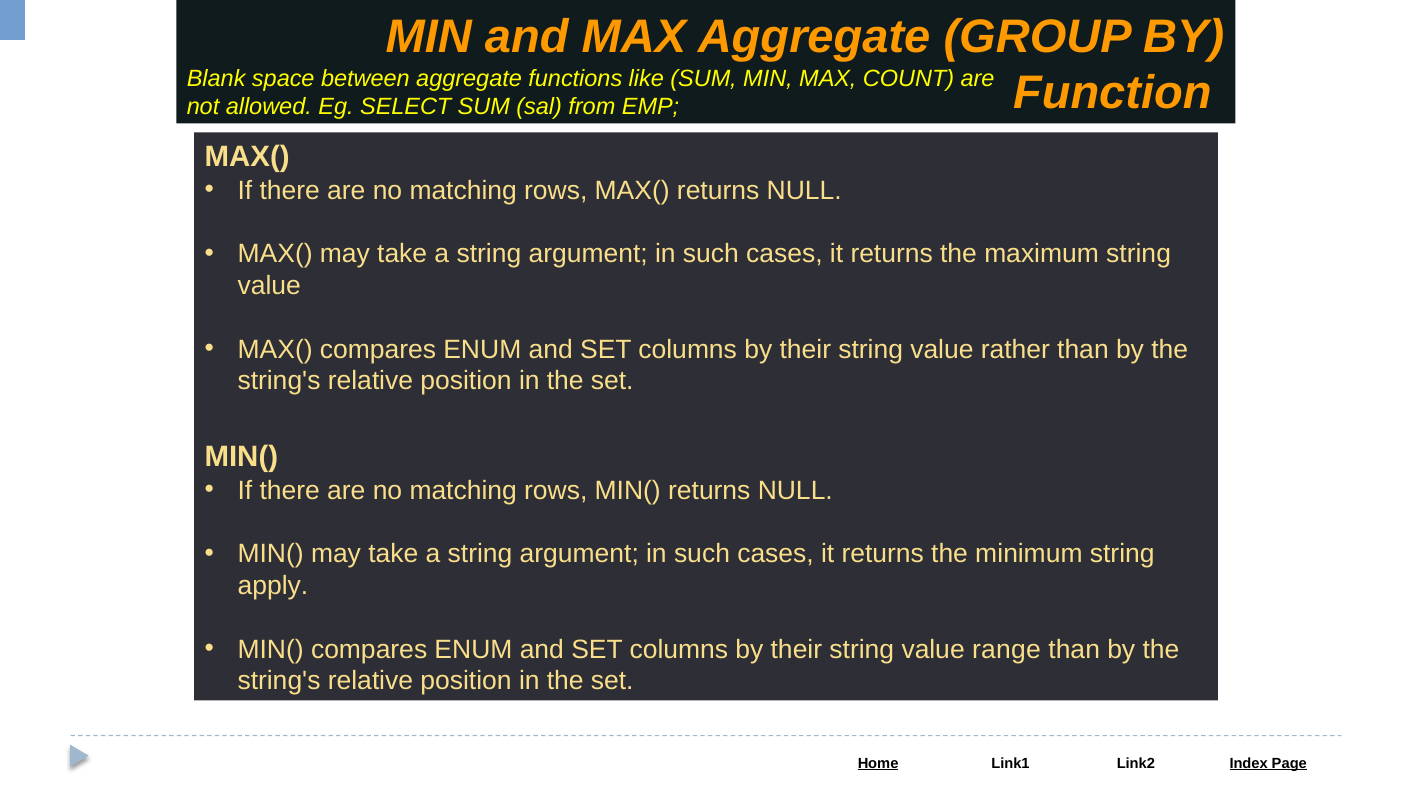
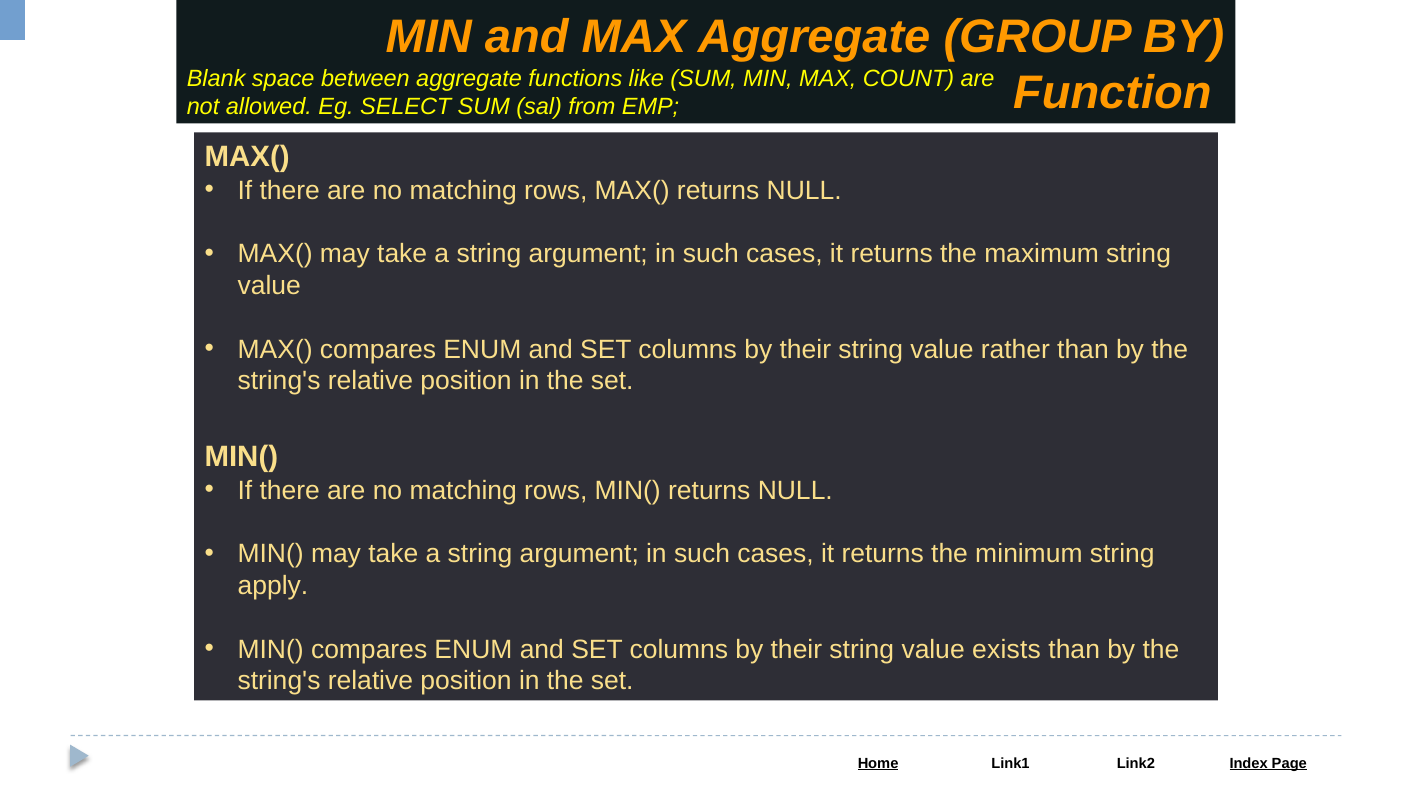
range: range -> exists (1007, 650)
